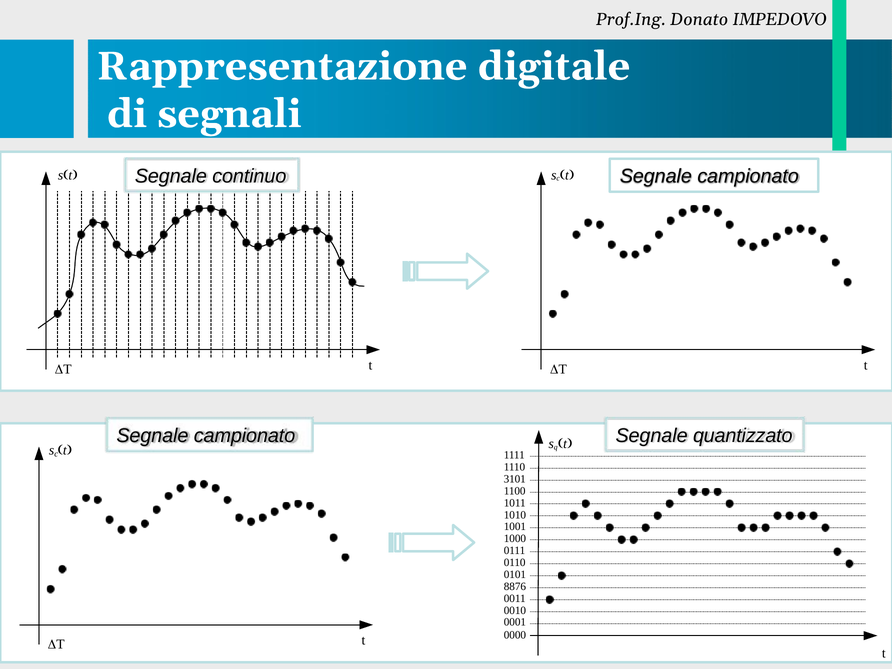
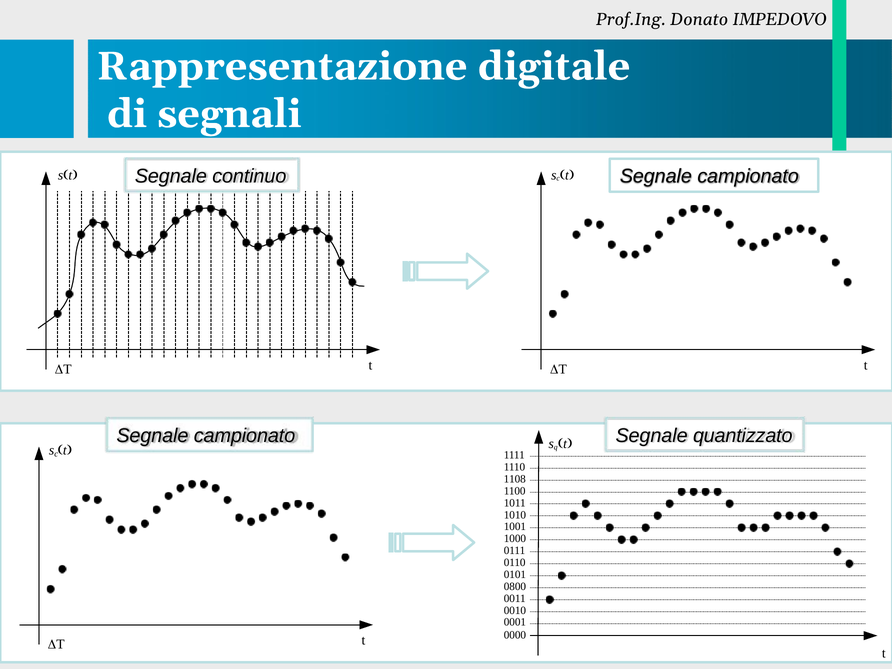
3101: 3101 -> 1108 (515, 479)
8876: 8876 -> 0800 (515, 586)
